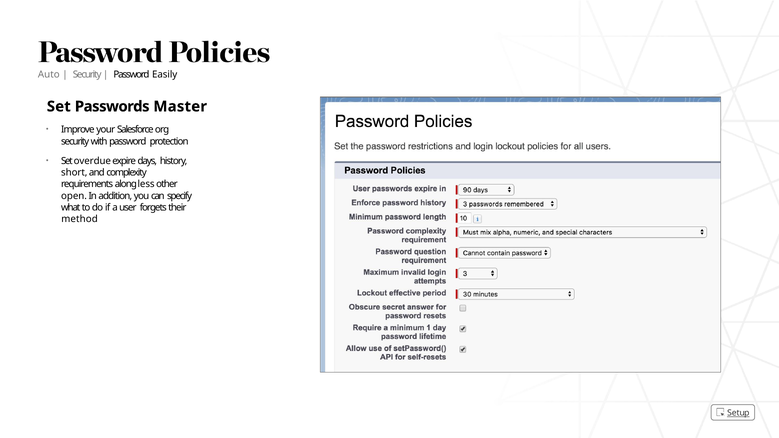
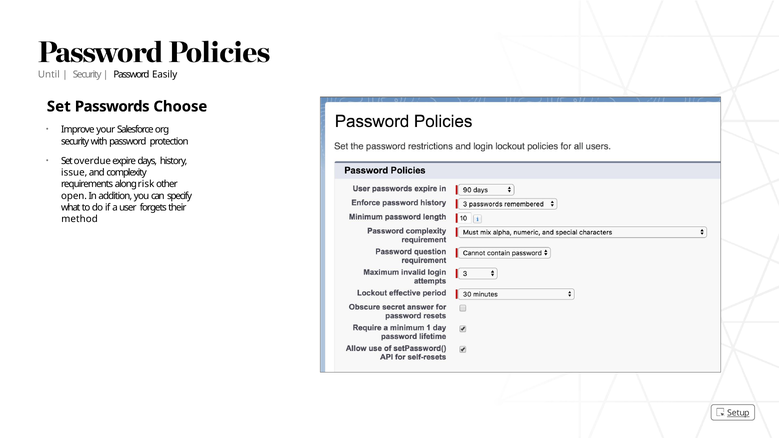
Auto: Auto -> Until (49, 75)
Master: Master -> Choose (180, 107)
short: short -> issue (74, 173)
less: less -> risk (146, 184)
